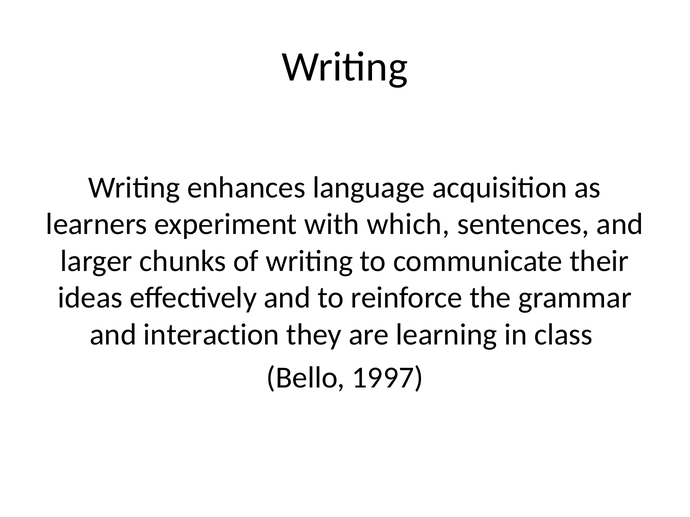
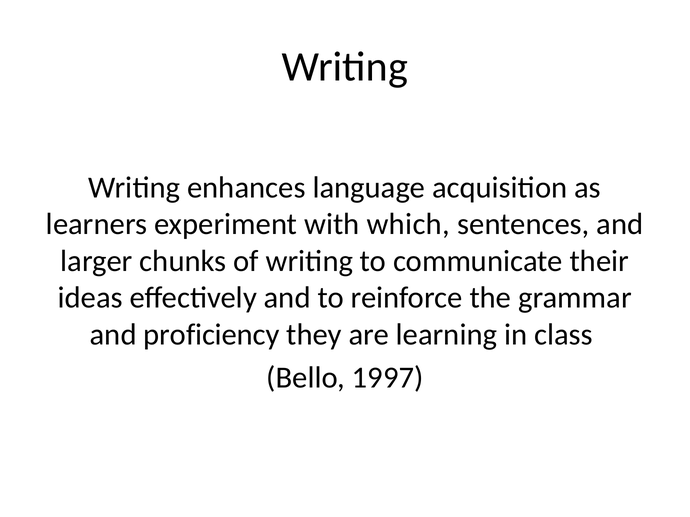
interaction: interaction -> proficiency (211, 335)
